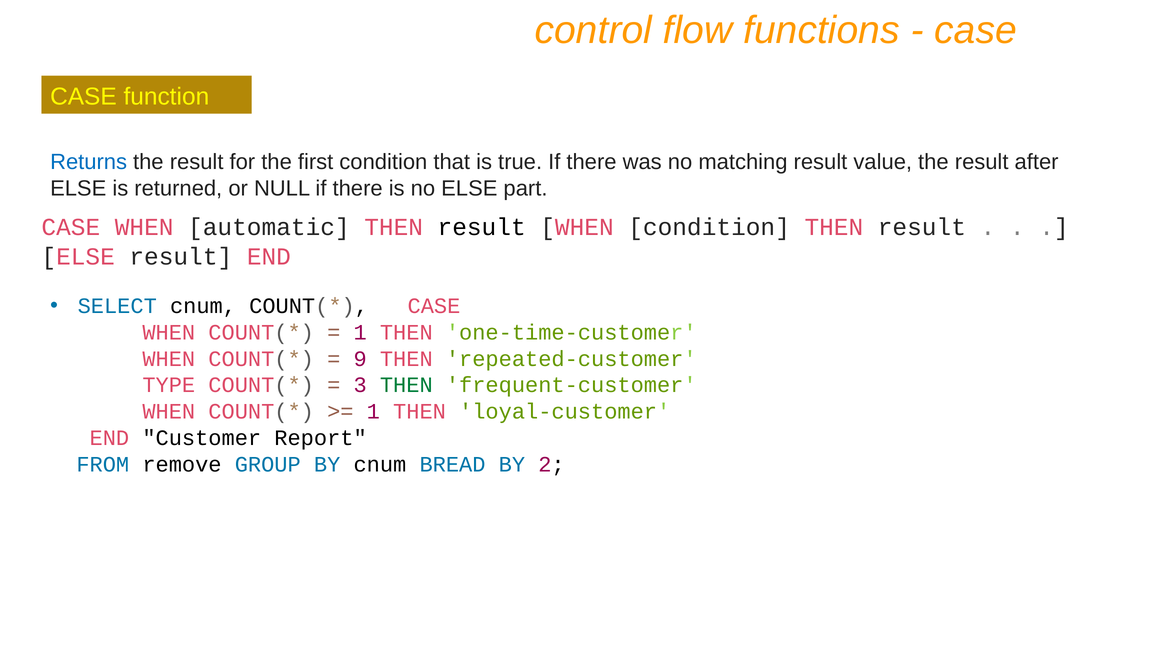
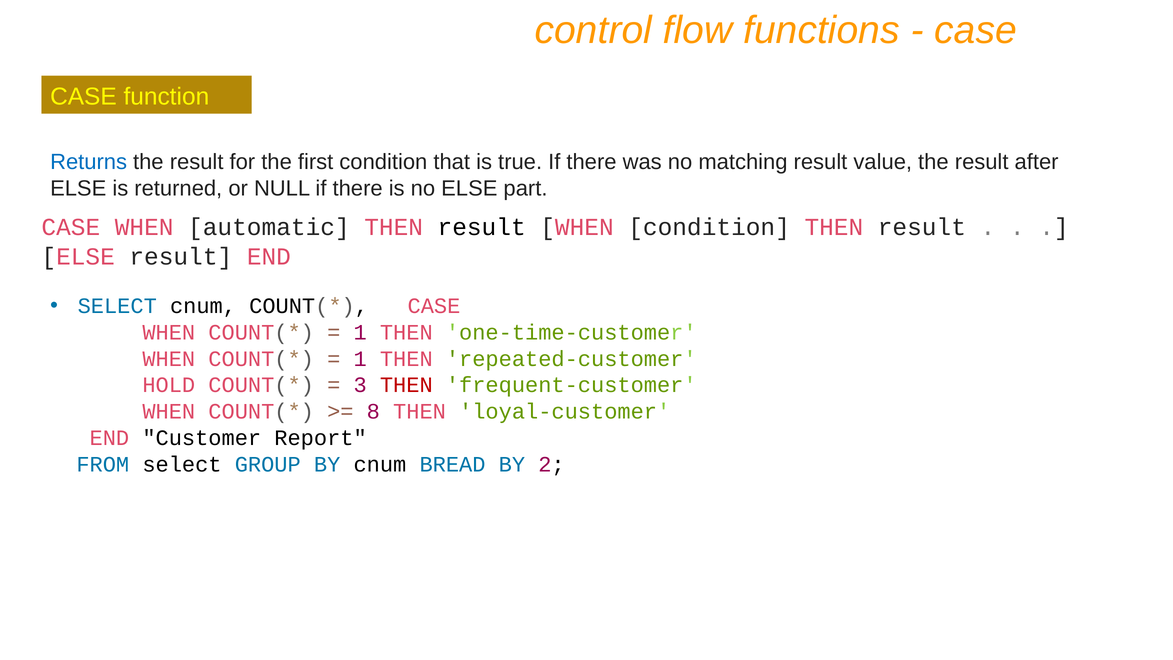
9: 9 -> 1 (360, 359)
TYPE: TYPE -> HOLD (169, 385)
THEN colour: green -> red (406, 385)
1: 1 -> 8 (373, 411)
FROM remove: remove -> select (182, 464)
